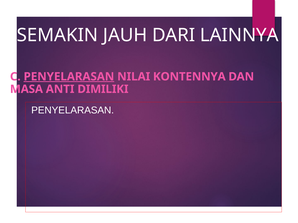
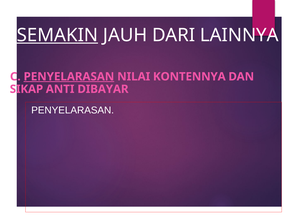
SEMAKIN underline: none -> present (57, 35)
MASA: MASA -> SIKAP (26, 89)
DIMILIKI: DIMILIKI -> DIBAYAR (103, 89)
